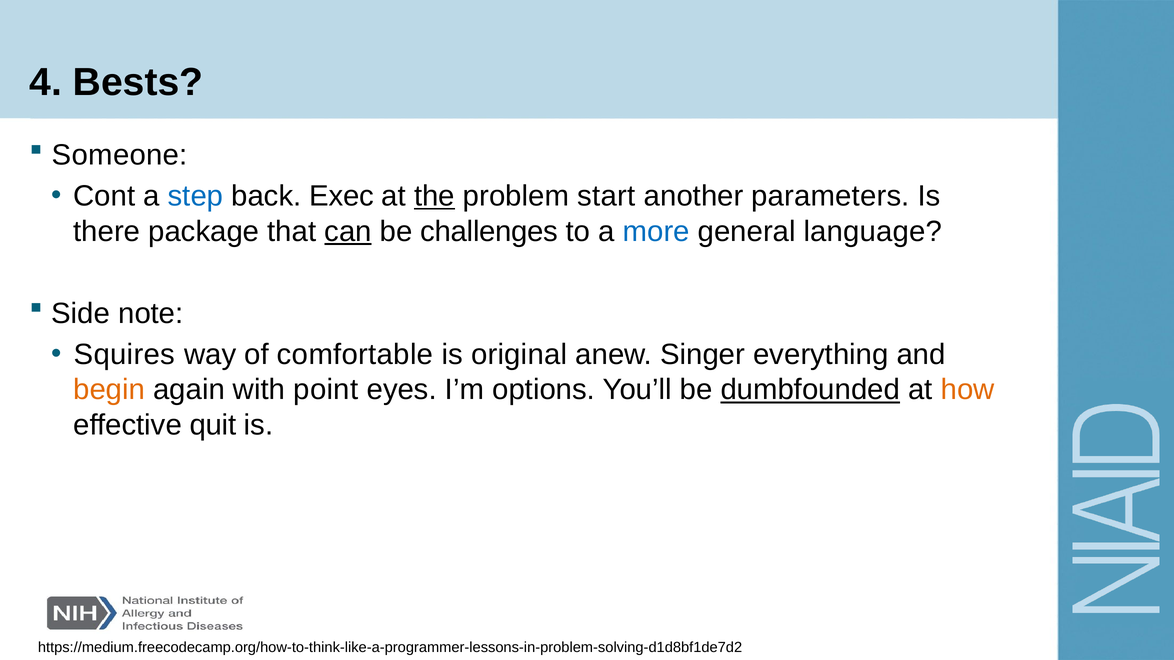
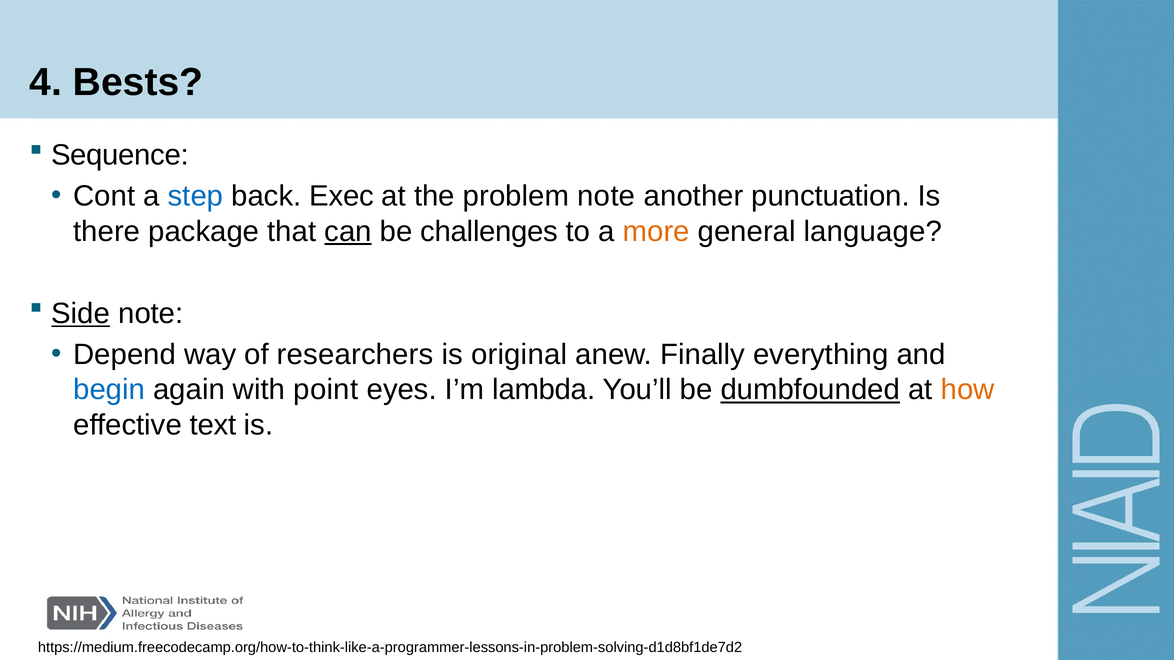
Someone: Someone -> Sequence (120, 155)
the underline: present -> none (434, 196)
problem start: start -> note (606, 196)
parameters: parameters -> punctuation (831, 196)
more colour: blue -> orange (656, 232)
Side underline: none -> present (81, 314)
Squires: Squires -> Depend (125, 355)
comfortable: comfortable -> researchers (355, 355)
Singer: Singer -> Finally (703, 355)
begin colour: orange -> blue (109, 390)
options: options -> lambda (544, 390)
quit: quit -> text (213, 425)
